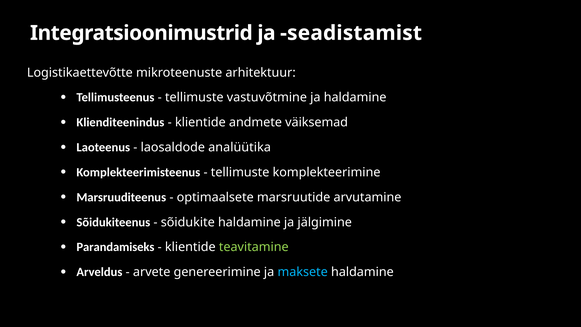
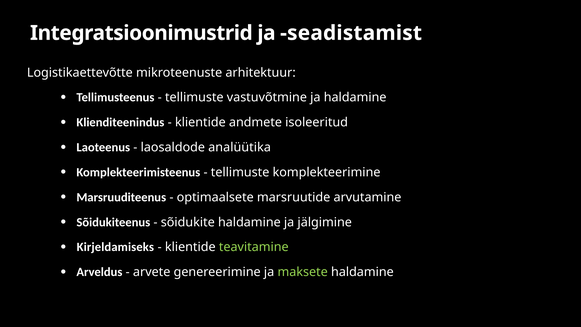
väiksemad: väiksemad -> isoleeritud (317, 122)
Parandamiseks: Parandamiseks -> Kirjeldamiseks (115, 247)
maksete colour: light blue -> light green (303, 272)
